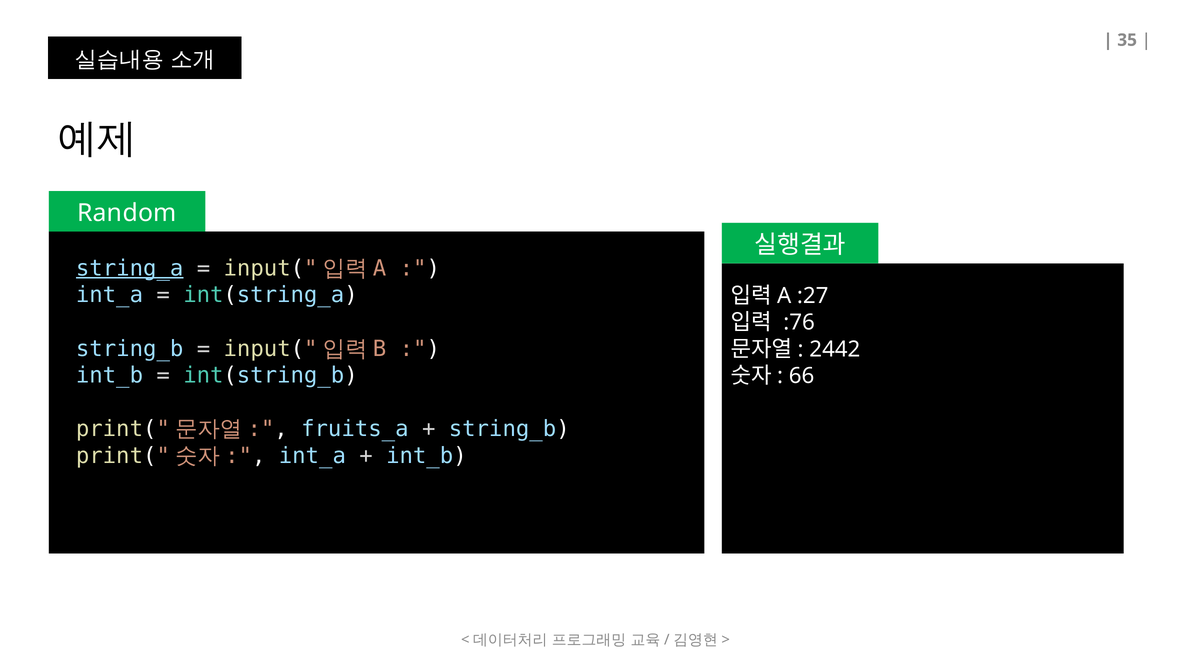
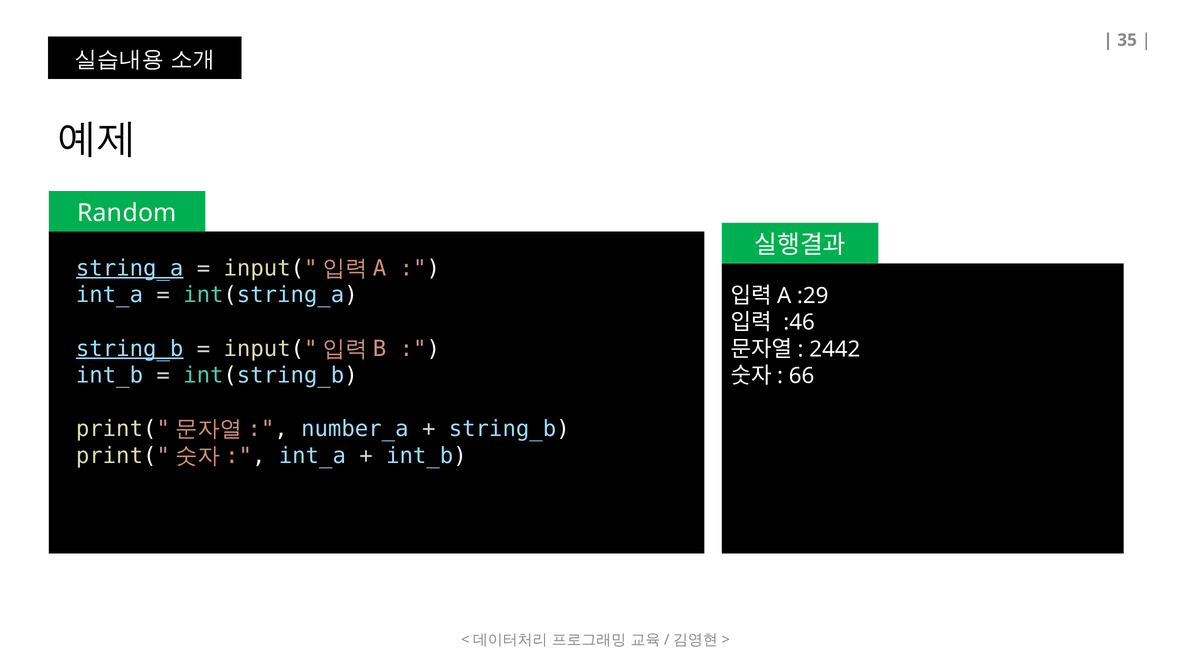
:27: :27 -> :29 (813, 296)
:76: :76 -> :46 (799, 322)
string_b underline: none -> present (130, 349)
fruits_a: fruits_a -> number_a (355, 429)
